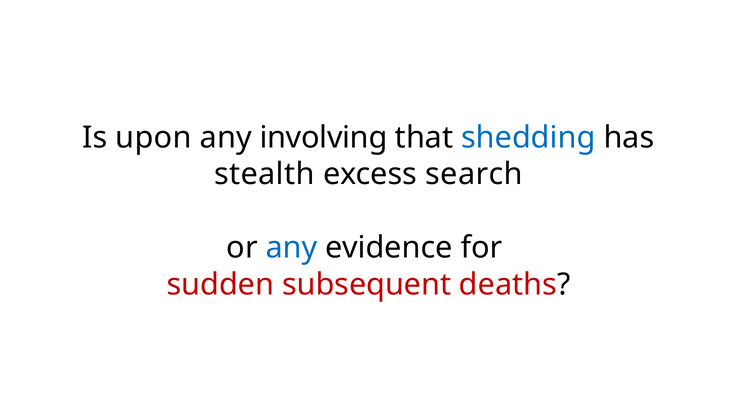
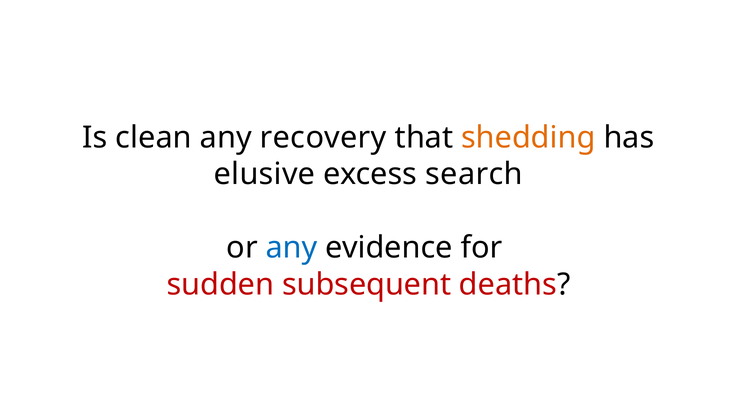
upon: upon -> clean (154, 138)
involving: involving -> recovery (323, 138)
shedding colour: blue -> orange (528, 138)
stealth: stealth -> elusive (264, 174)
